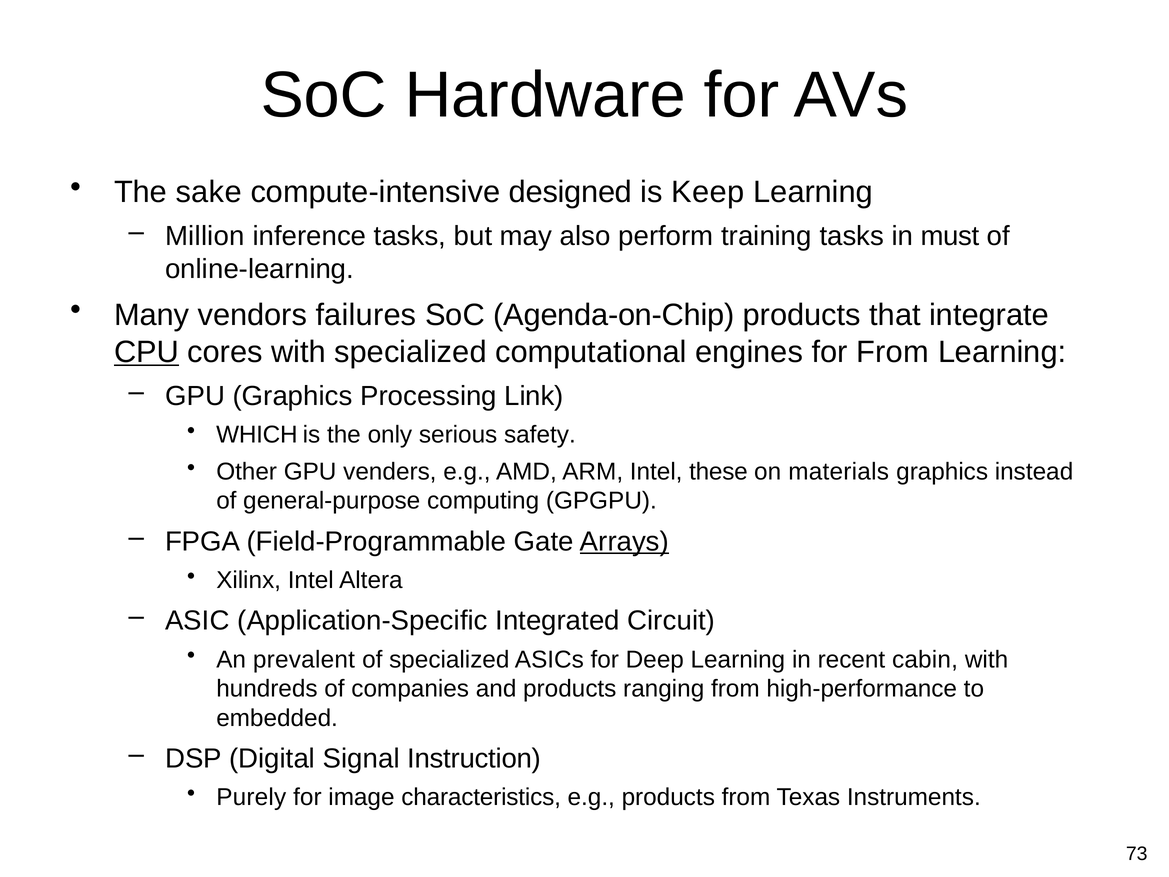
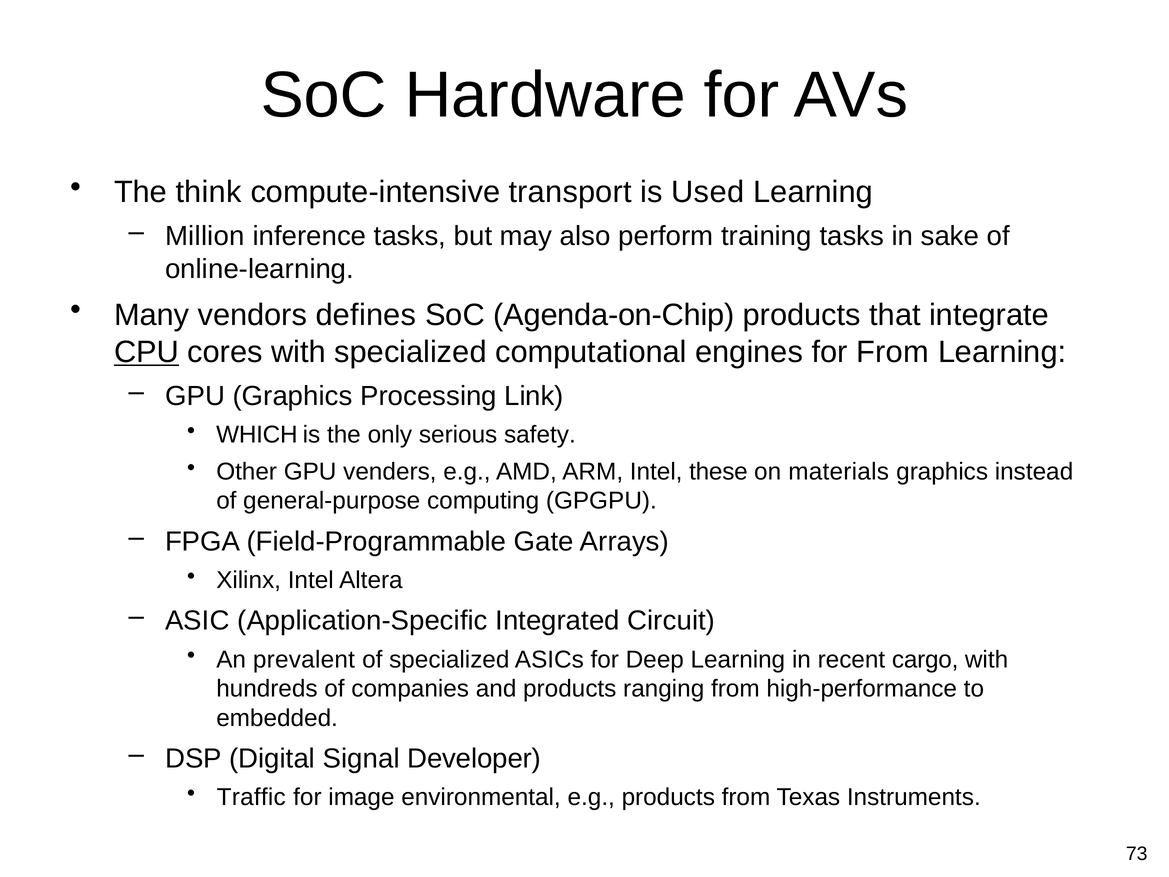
sake: sake -> think (209, 192)
designed: designed -> transport (570, 192)
Keep: Keep -> Used (708, 192)
must: must -> sake (950, 236)
failures: failures -> defines (366, 315)
Arrays underline: present -> none (624, 541)
cabin: cabin -> cargo (925, 659)
Instruction: Instruction -> Developer (474, 758)
Purely: Purely -> Traffic (251, 797)
characteristics: characteristics -> environmental (481, 797)
